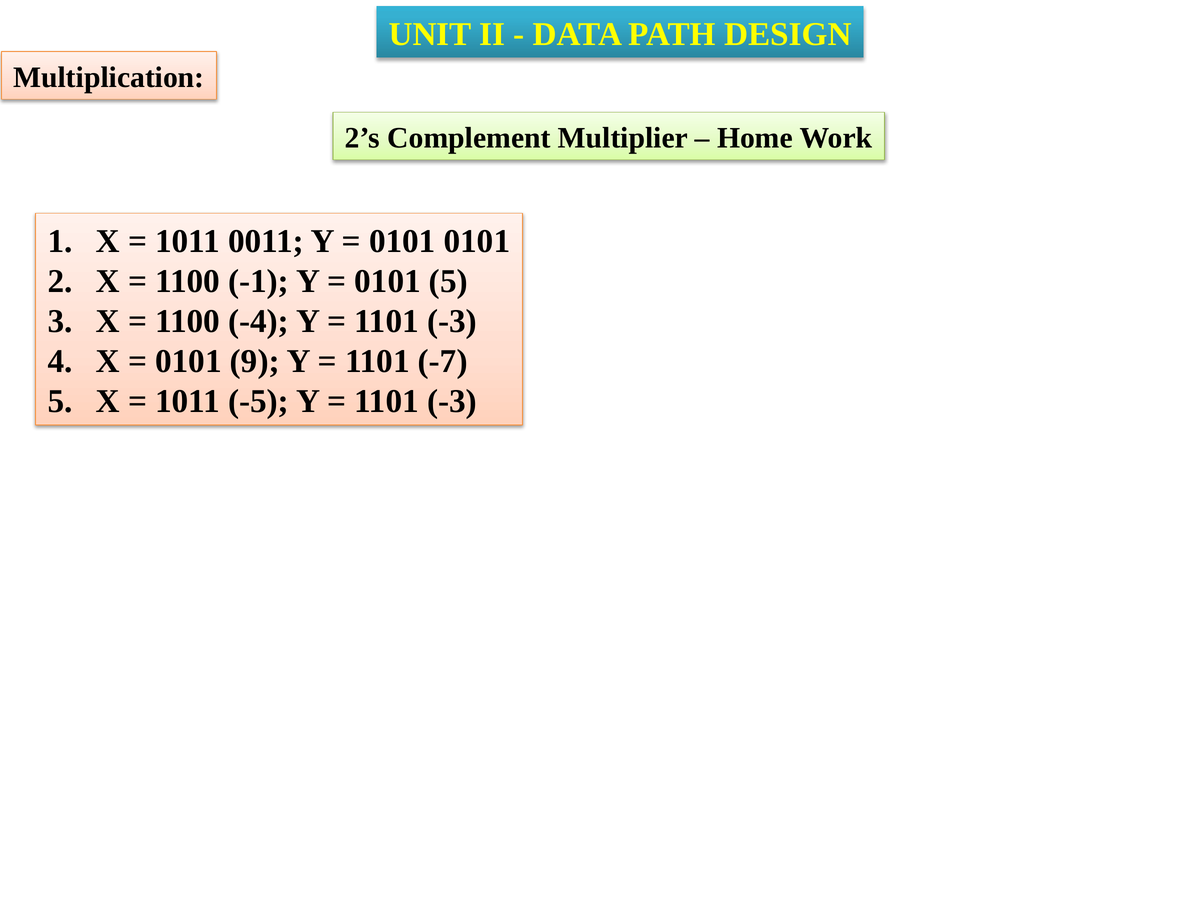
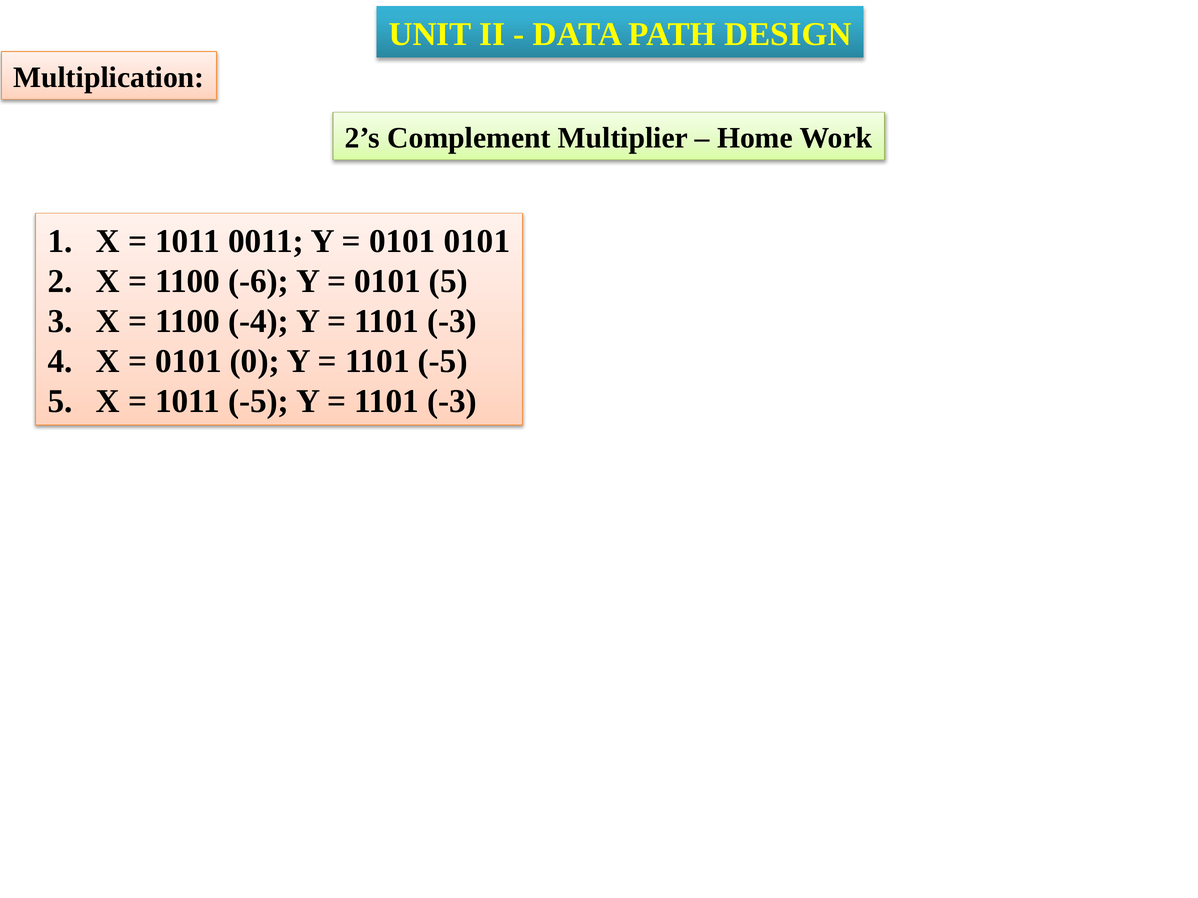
-1: -1 -> -6 (259, 282)
9: 9 -> 0 (255, 362)
1101 -7: -7 -> -5 (443, 362)
